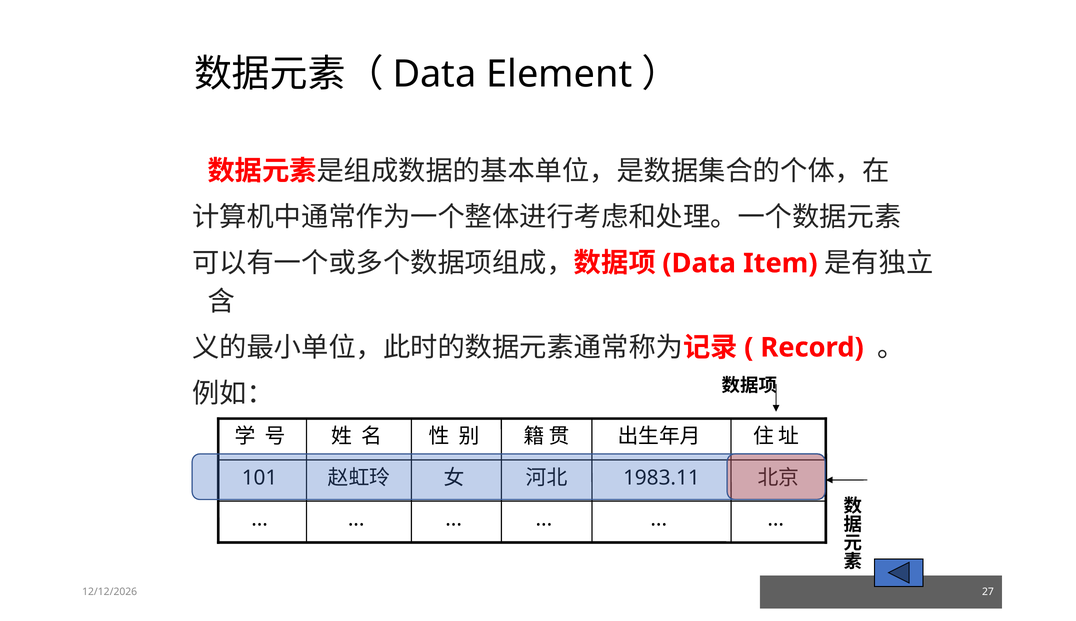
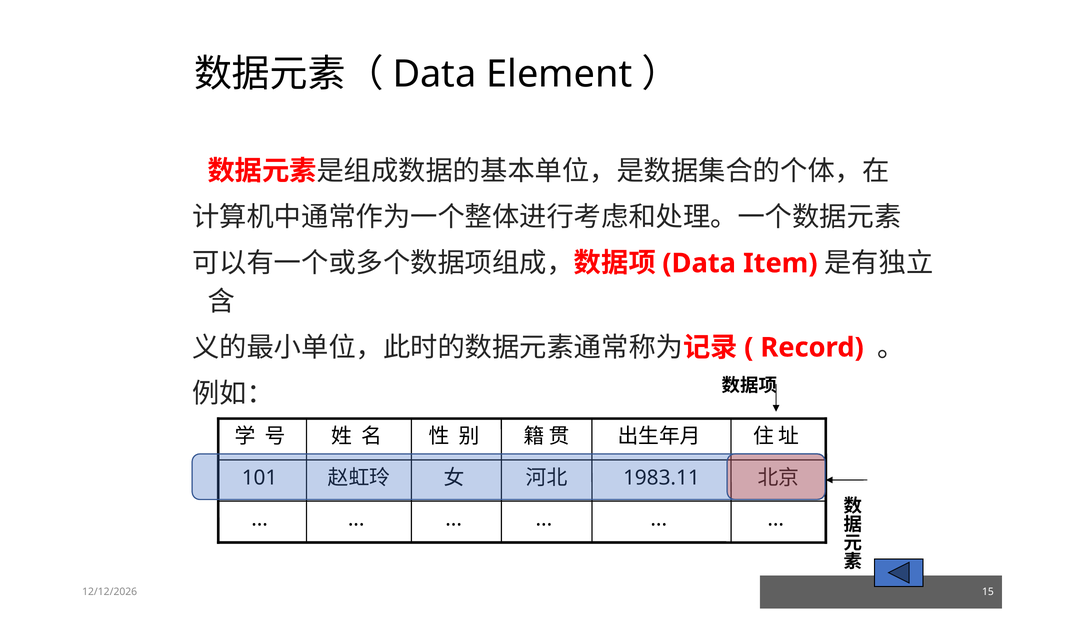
27: 27 -> 15 (988, 592)
